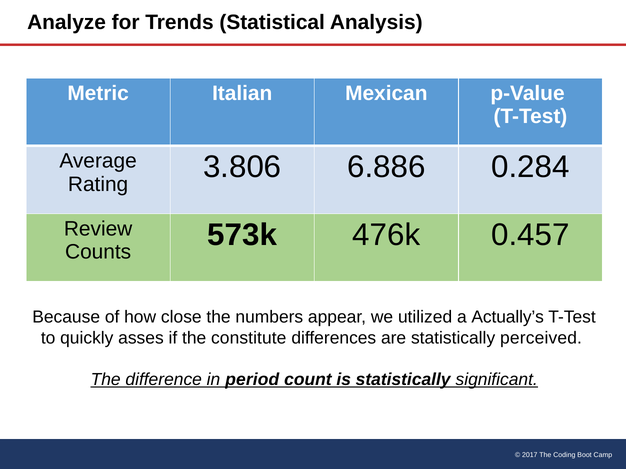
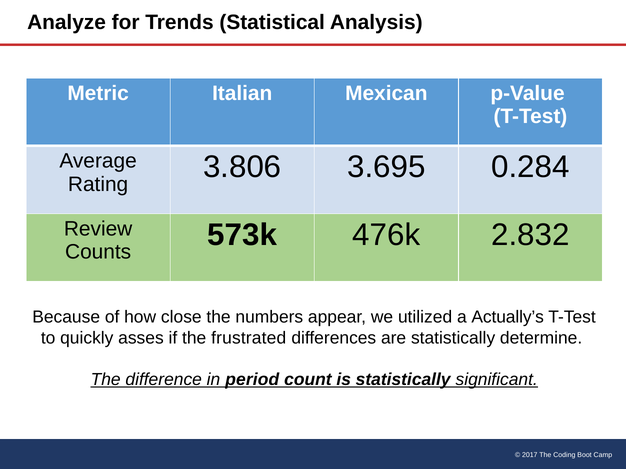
6.886: 6.886 -> 3.695 (386, 167)
0.457: 0.457 -> 2.832 (530, 235)
constitute: constitute -> frustrated (249, 338)
perceived: perceived -> determine (541, 338)
